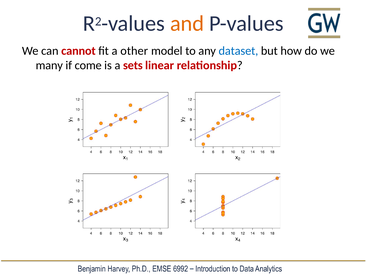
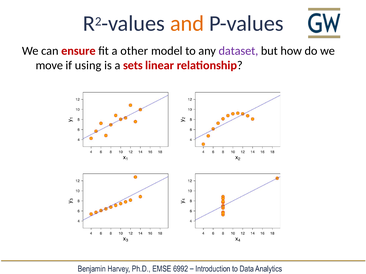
cannot: cannot -> ensure (78, 51)
dataset colour: blue -> purple (238, 51)
many: many -> move (49, 65)
come: come -> using (88, 65)
